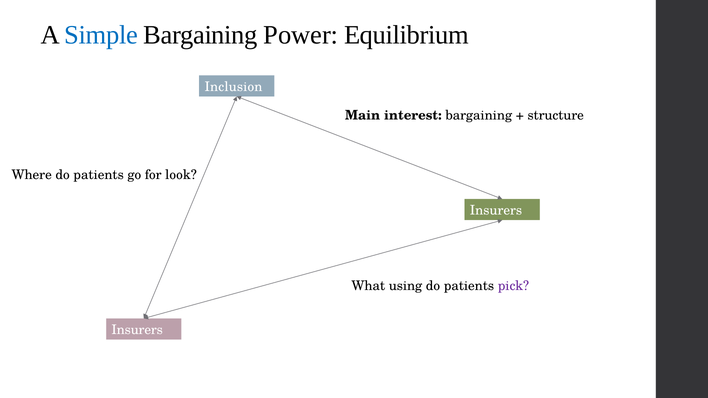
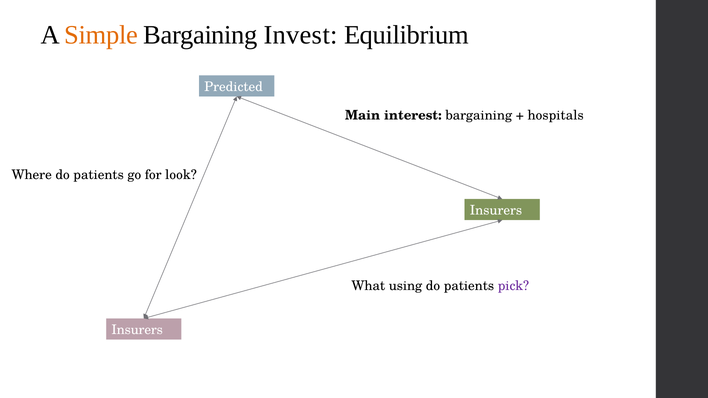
Simple colour: blue -> orange (101, 35)
Power: Power -> Invest (301, 35)
Inclusion: Inclusion -> Predicted (234, 87)
structure: structure -> hospitals (556, 116)
